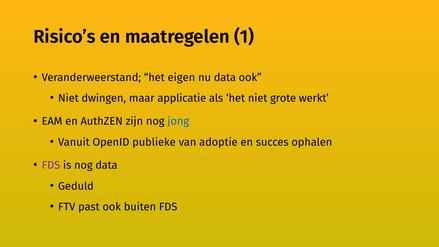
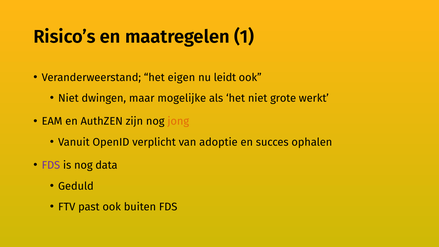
nu data: data -> leidt (225, 77)
applicatie: applicatie -> mogelijke (182, 98)
jong colour: blue -> orange (178, 121)
publieke: publieke -> verplicht (154, 142)
